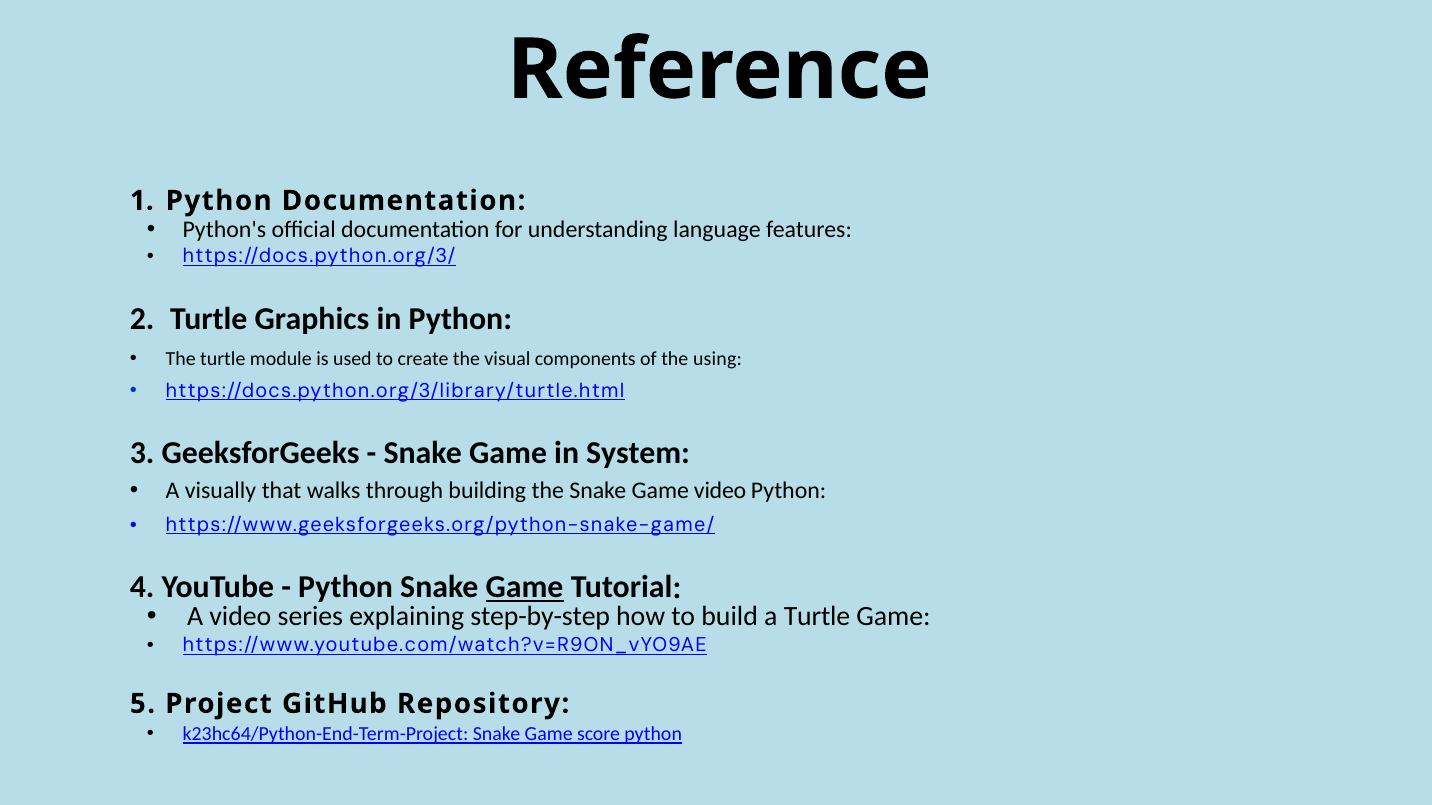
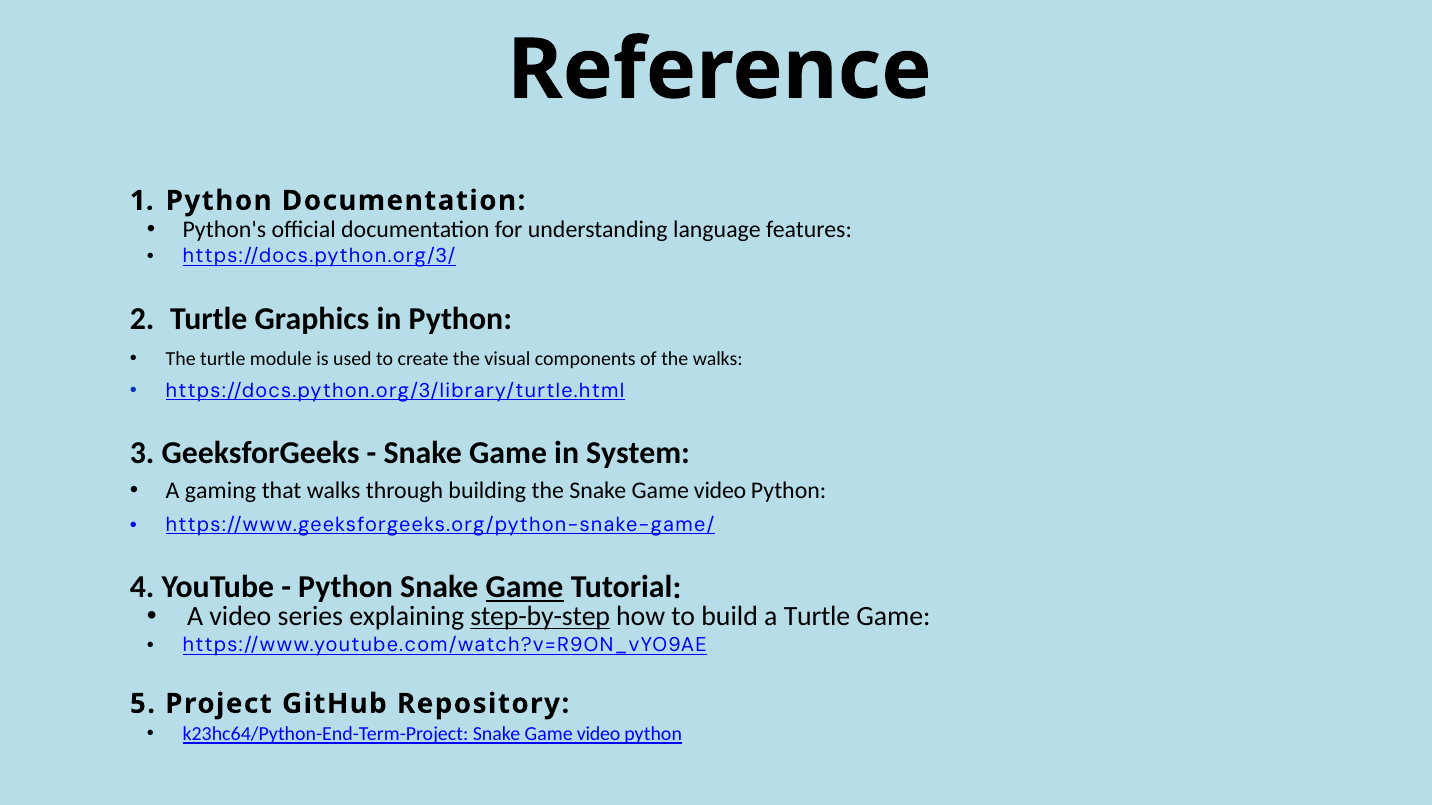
the using: using -> walks (718, 359)
visually: visually -> gaming (220, 491)
step-by-step underline: none -> present (540, 617)
k23hc64/Python-End-Term-Project Snake Game score: score -> video (599, 735)
